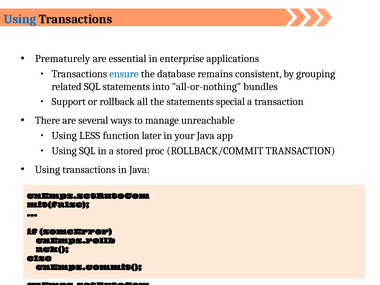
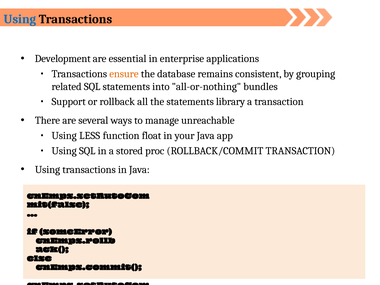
Prematurely: Prematurely -> Development (63, 59)
ensure colour: blue -> orange (124, 74)
special: special -> library (231, 102)
later: later -> float (152, 136)
